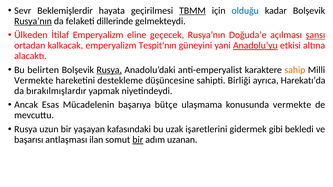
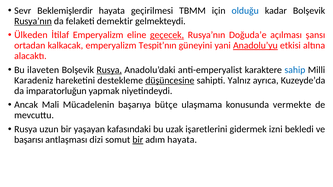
TBMM underline: present -> none (192, 11)
dillerinde: dillerinde -> demektir (115, 21)
geçecek underline: none -> present (167, 35)
şansı underline: present -> none (315, 35)
belirten: belirten -> ilaveten (43, 70)
sahip colour: orange -> blue (295, 70)
Vermekte: Vermekte -> Karadeniz (34, 81)
düşüncesine underline: none -> present (170, 81)
Birliği: Birliği -> Yalnız (239, 81)
Harekatı’da: Harekatı’da -> Kuzeyde’da (303, 81)
bırakılmışlardır: bırakılmışlardır -> imparatorluğun (56, 91)
Esas: Esas -> Mali (50, 105)
gibi: gibi -> izni (276, 129)
ilan: ilan -> dizi (96, 140)
adım uzanan: uzanan -> hayata (182, 140)
